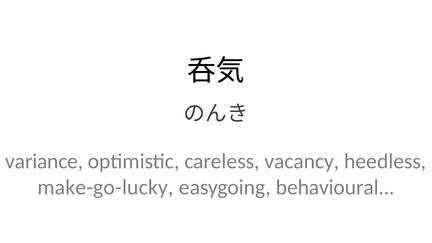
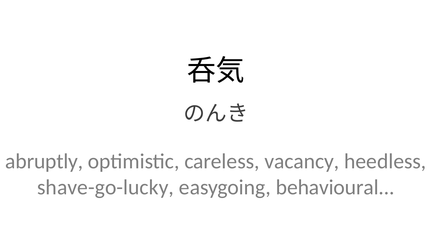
variance: variance -> abruptly (44, 161)
make-go-lucky: make-go-lucky -> shave-go-lucky (106, 187)
